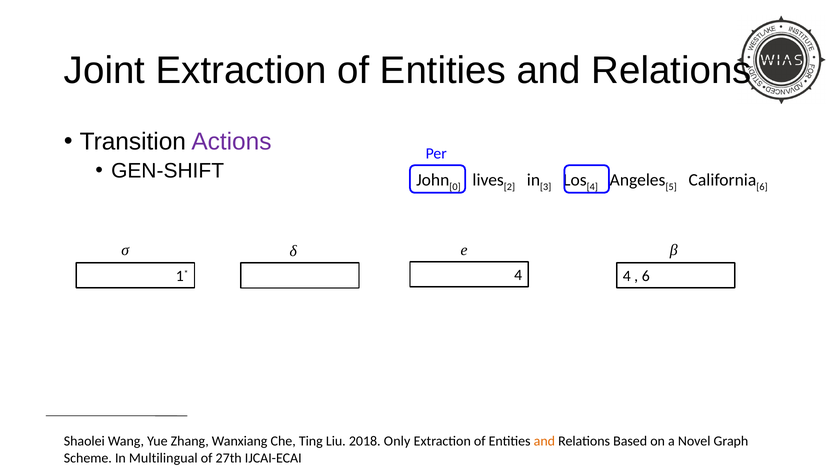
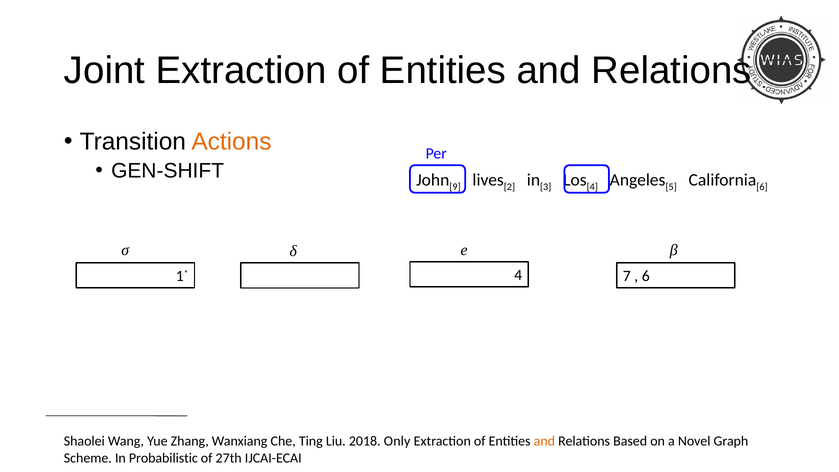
Actions colour: purple -> orange (231, 142)
0: 0 -> 9 (455, 187)
4 4: 4 -> 7 (627, 276)
Multilingual: Multilingual -> Probabilistic (163, 458)
